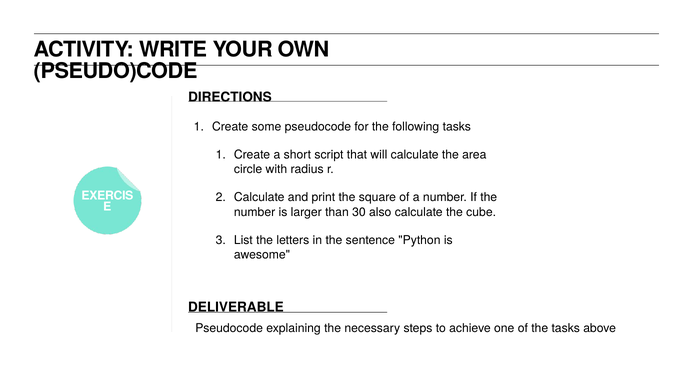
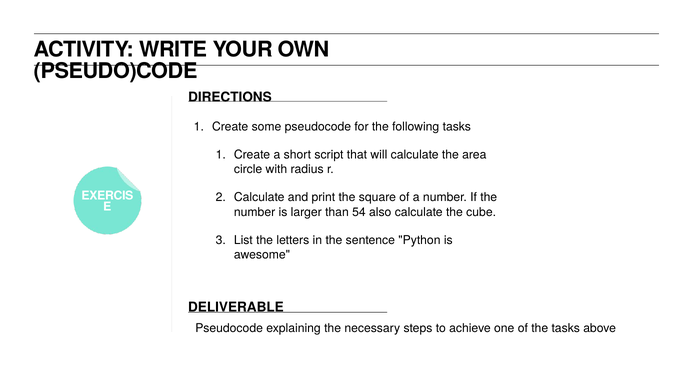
30: 30 -> 54 (359, 212)
